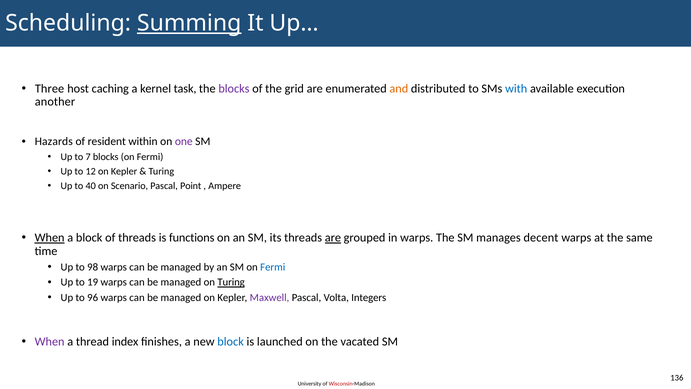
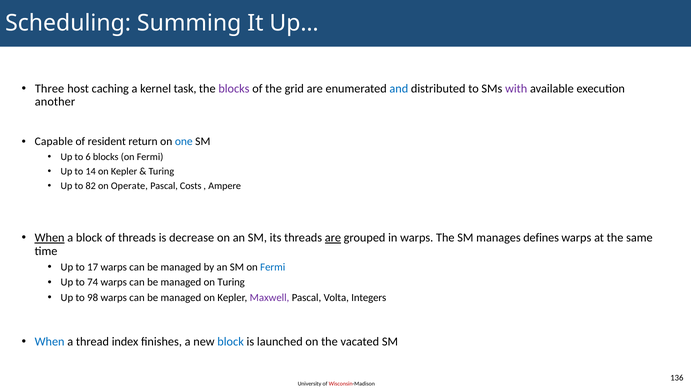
Summing underline: present -> none (189, 23)
and colour: orange -> blue (399, 89)
with colour: blue -> purple (516, 89)
Hazards: Hazards -> Capable (54, 142)
within: within -> return (143, 142)
one colour: purple -> blue (184, 142)
7: 7 -> 6 (88, 157)
12: 12 -> 14 (91, 171)
40: 40 -> 82 (91, 186)
Scenario: Scenario -> Operate (129, 186)
Point: Point -> Costs (191, 186)
functions: functions -> decrease (192, 238)
decent: decent -> defines (541, 238)
98: 98 -> 17 (93, 267)
19: 19 -> 74 (93, 282)
Turing underline: present -> none (231, 282)
96: 96 -> 98 (93, 297)
When colour: purple -> blue (50, 341)
